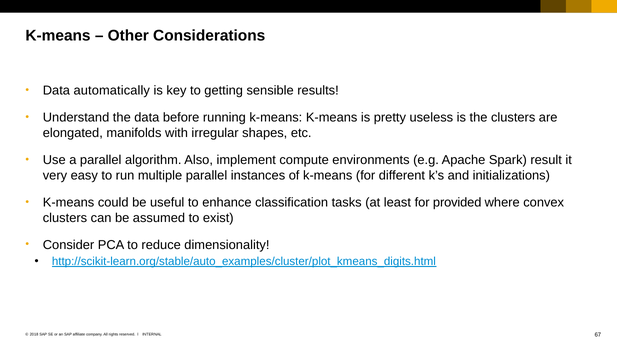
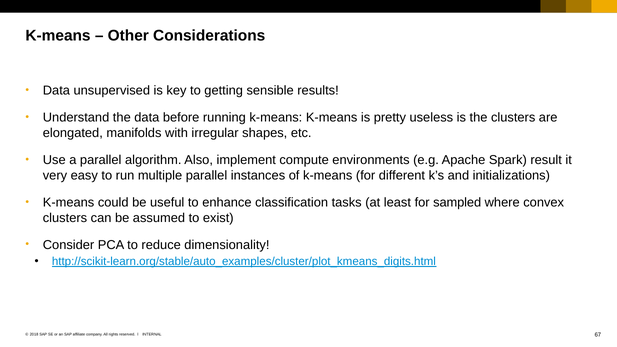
automatically: automatically -> unsupervised (112, 91)
provided: provided -> sampled (457, 202)
